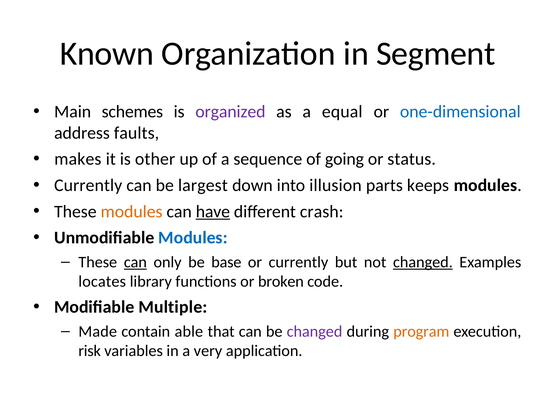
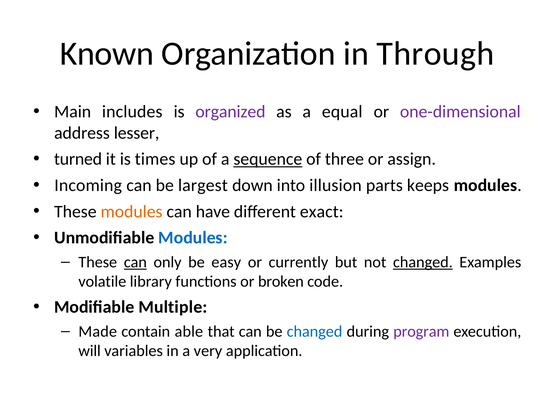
Segment: Segment -> Through (435, 54)
schemes: schemes -> includes (132, 112)
one-dimensional colour: blue -> purple (460, 112)
faults: faults -> lesser (137, 133)
makes: makes -> turned (78, 159)
other: other -> times (155, 159)
sequence underline: none -> present (268, 159)
going: going -> three (344, 159)
status: status -> assign (412, 159)
Currently: Currently -> Incoming (88, 185)
have underline: present -> none (213, 212)
crash: crash -> exact (322, 212)
base: base -> easy (226, 262)
locates: locates -> volatile (102, 282)
changed colour: purple -> blue (315, 332)
program colour: orange -> purple (421, 332)
risk: risk -> will (90, 351)
